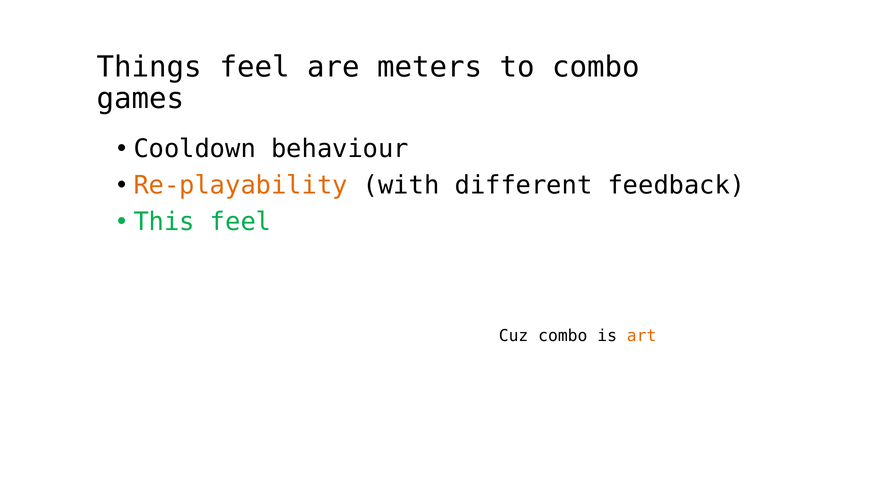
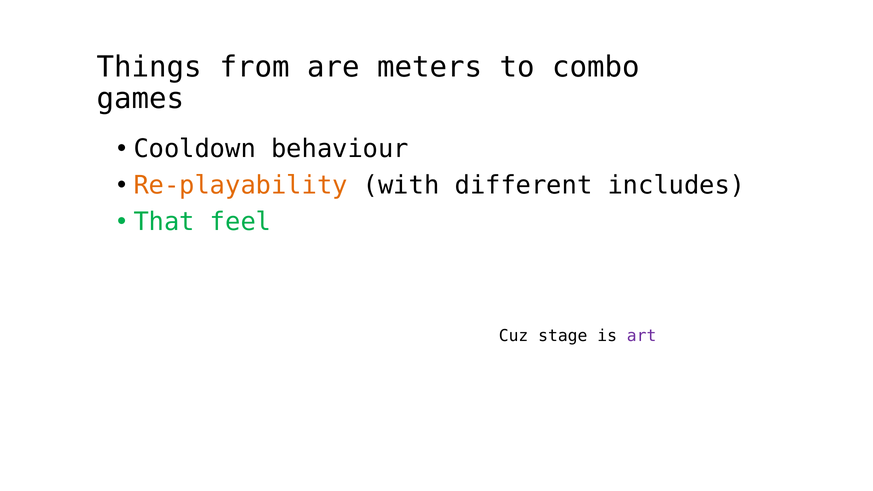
Things feel: feel -> from (255, 67)
feedback: feedback -> includes (676, 185)
This: This -> That (164, 222)
Cuz combo: combo -> stage (563, 336)
art colour: orange -> purple (642, 336)
